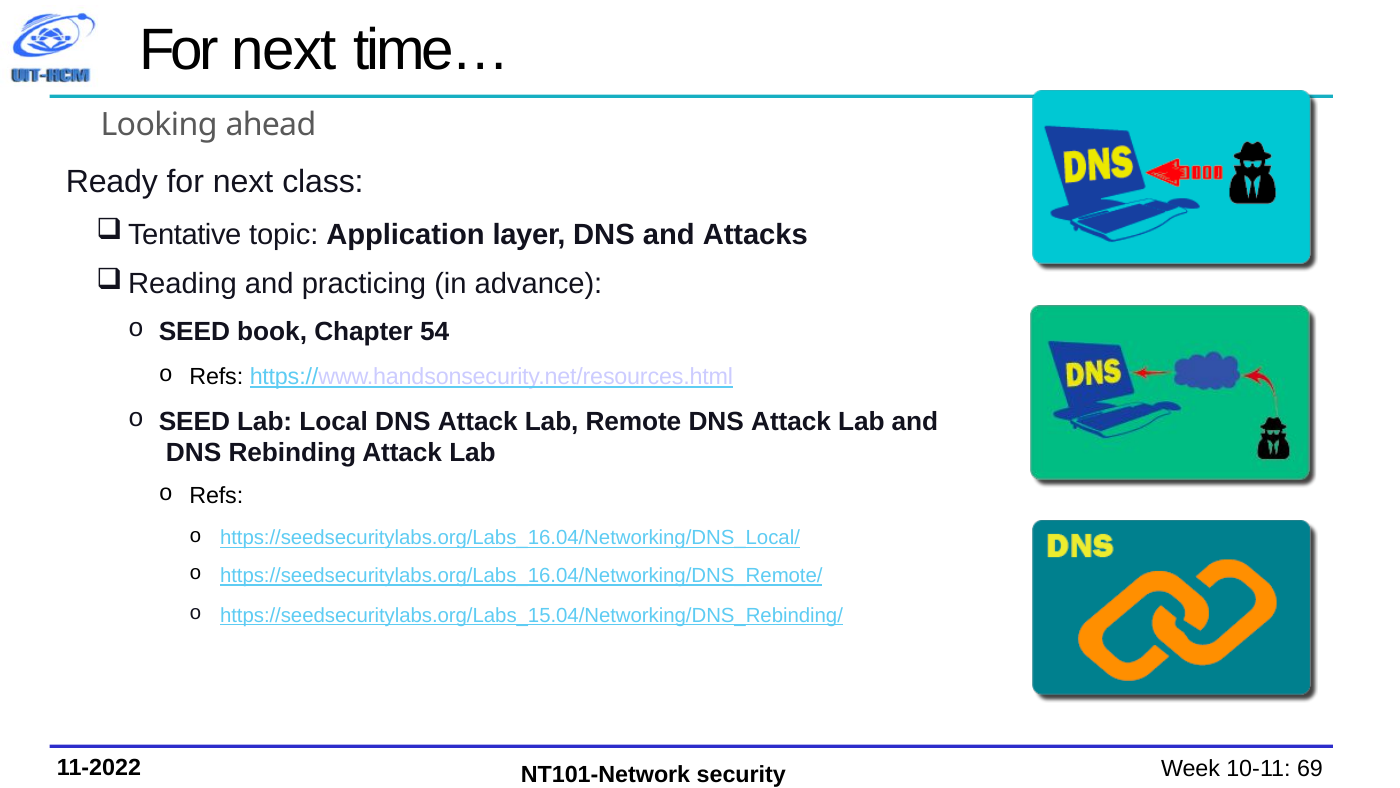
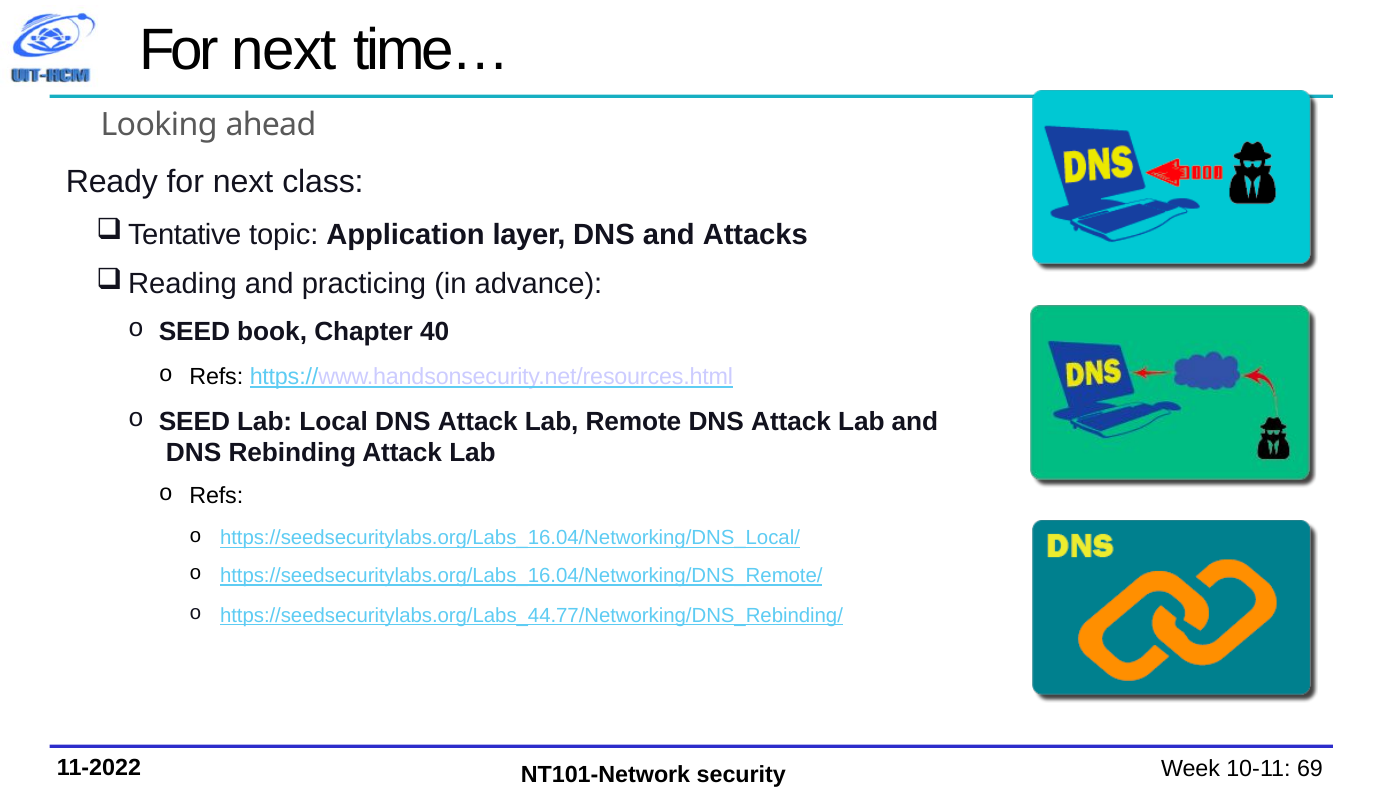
54: 54 -> 40 (435, 332)
https://seedsecuritylabs.org/Labs_15.04/Networking/DNS_Rebinding/: https://seedsecuritylabs.org/Labs_15.04/Networking/DNS_Rebinding/ -> https://seedsecuritylabs.org/Labs_44.77/Networking/DNS_Rebinding/ (531, 615)
